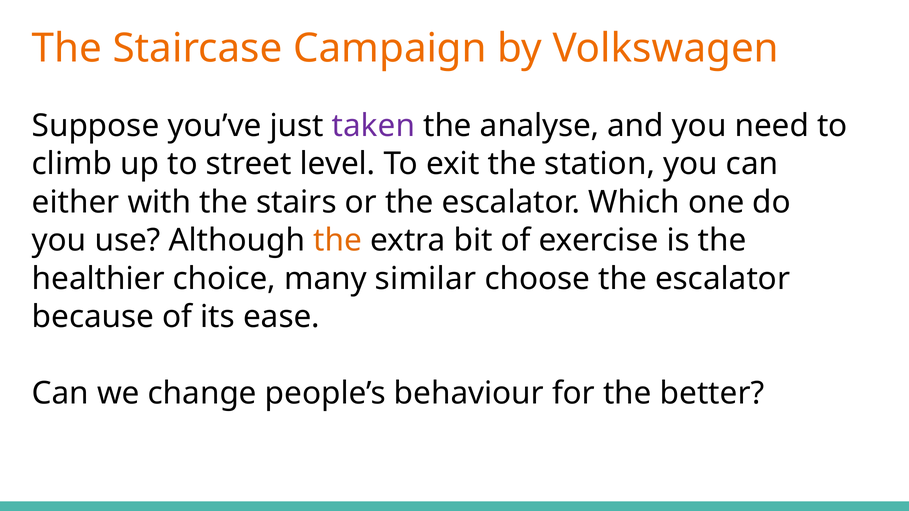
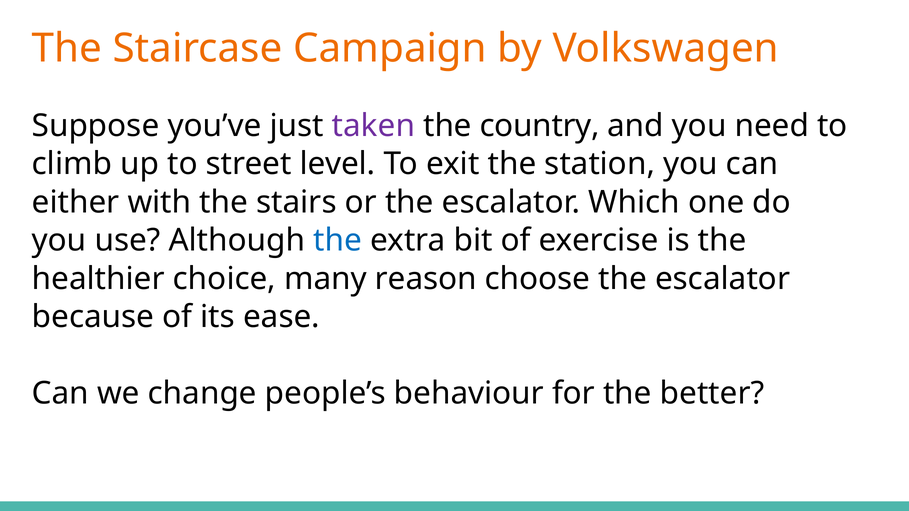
analyse: analyse -> country (540, 126)
the colour: orange -> blue (338, 241)
similar: similar -> reason (426, 279)
